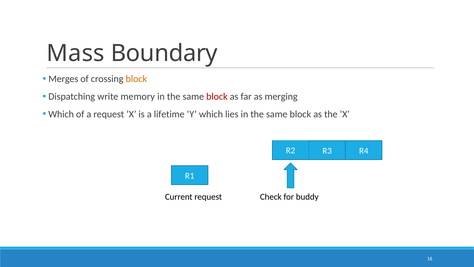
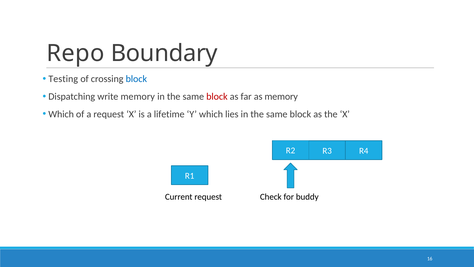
Mass: Mass -> Repo (76, 53)
Merges: Merges -> Testing (63, 79)
block colour: orange -> blue (136, 79)
as merging: merging -> memory (281, 96)
